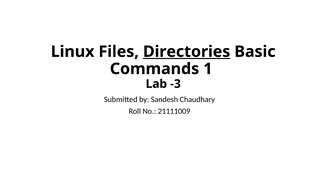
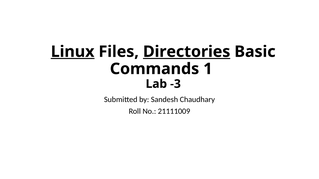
Linux underline: none -> present (73, 52)
